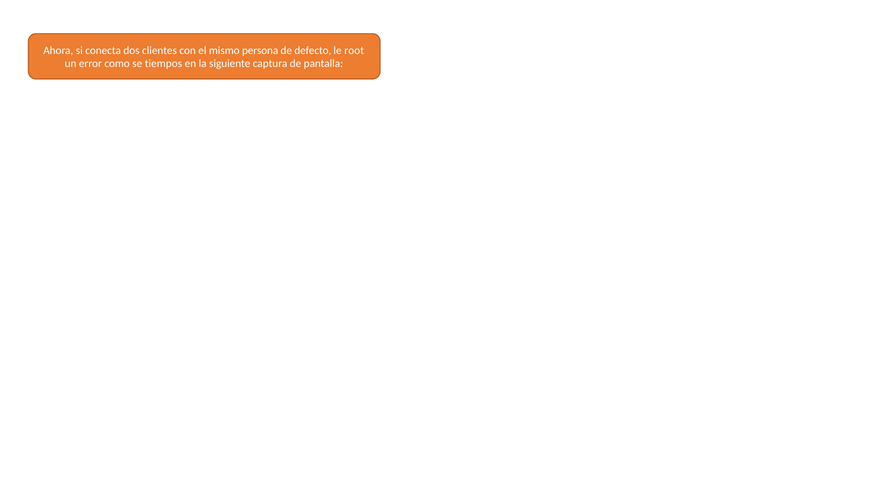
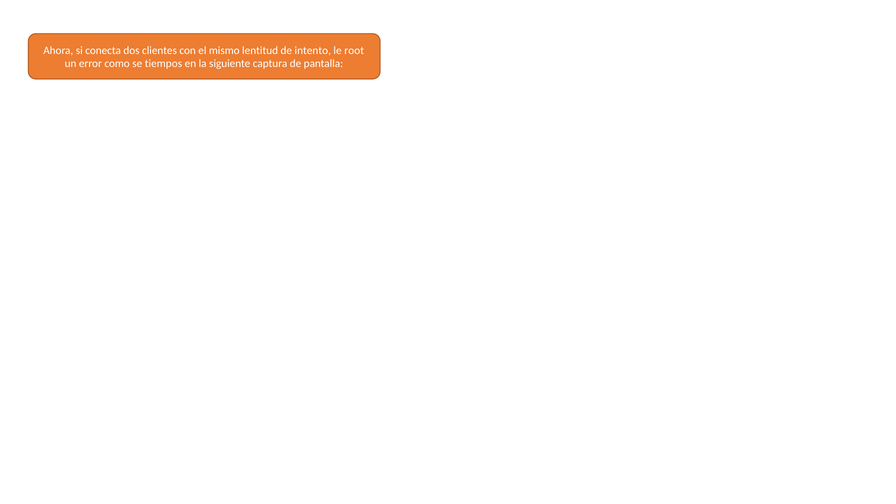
persona: persona -> lentitud (260, 50)
defecto: defecto -> intento (313, 50)
